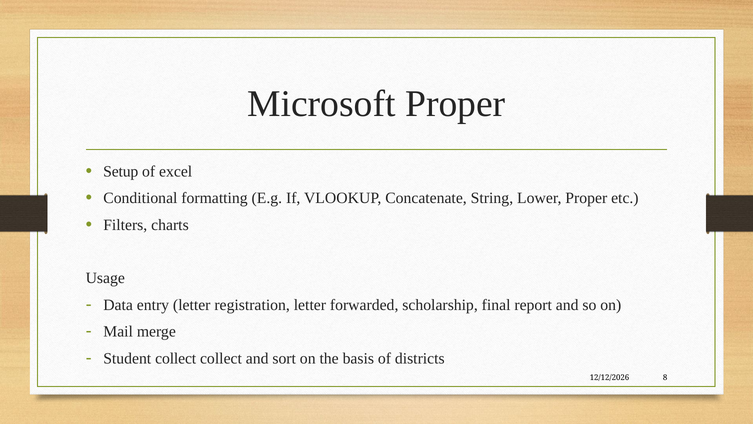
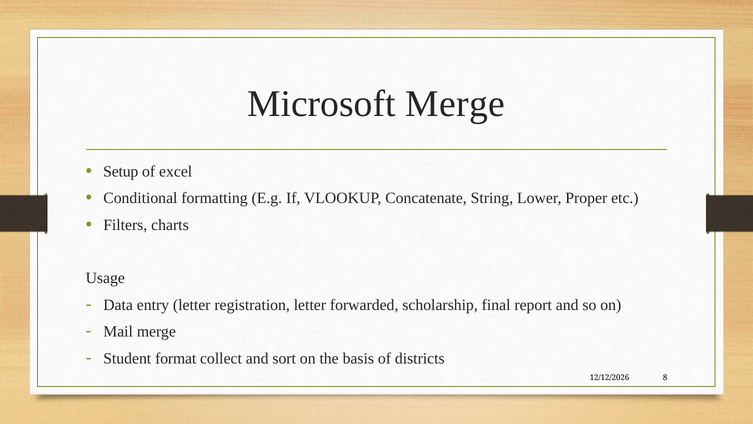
Microsoft Proper: Proper -> Merge (455, 104)
Student collect: collect -> format (176, 358)
